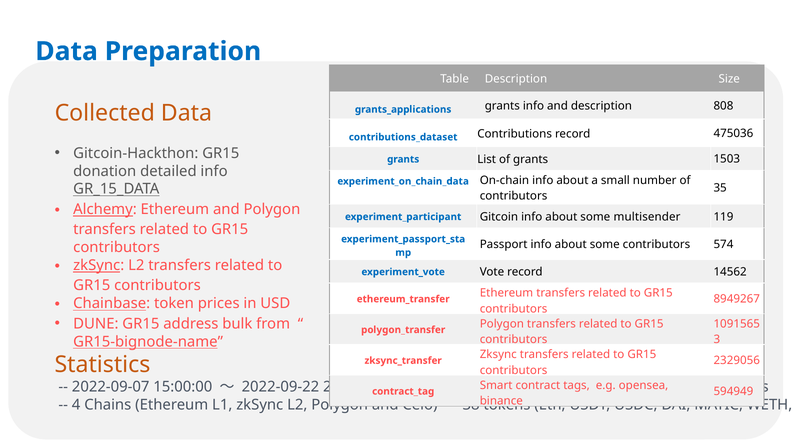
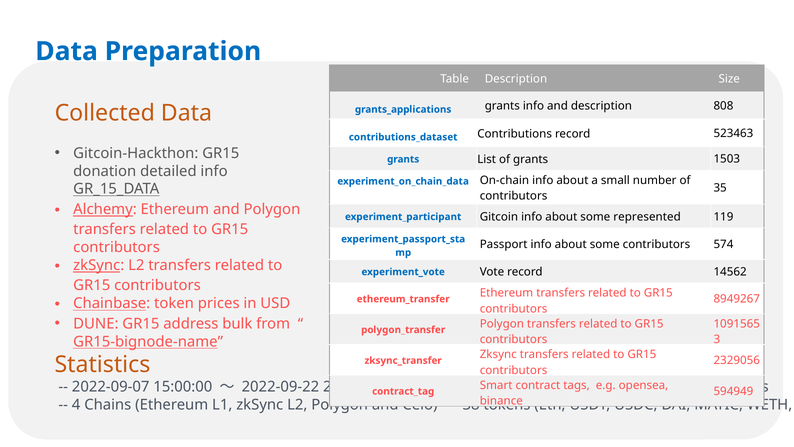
475036: 475036 -> 523463 (733, 133)
multisender: multisender -> represented (647, 217)
